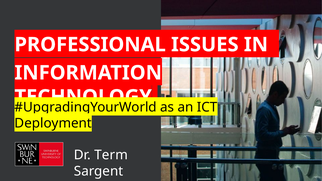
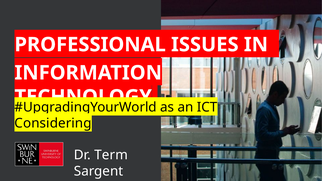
Deployment: Deployment -> Considering (53, 123)
